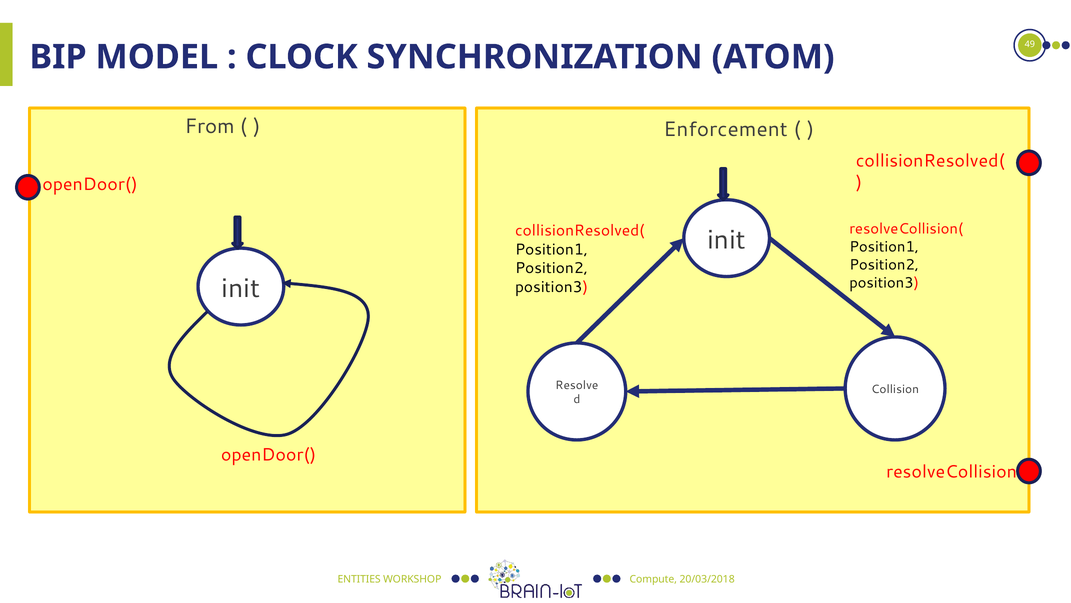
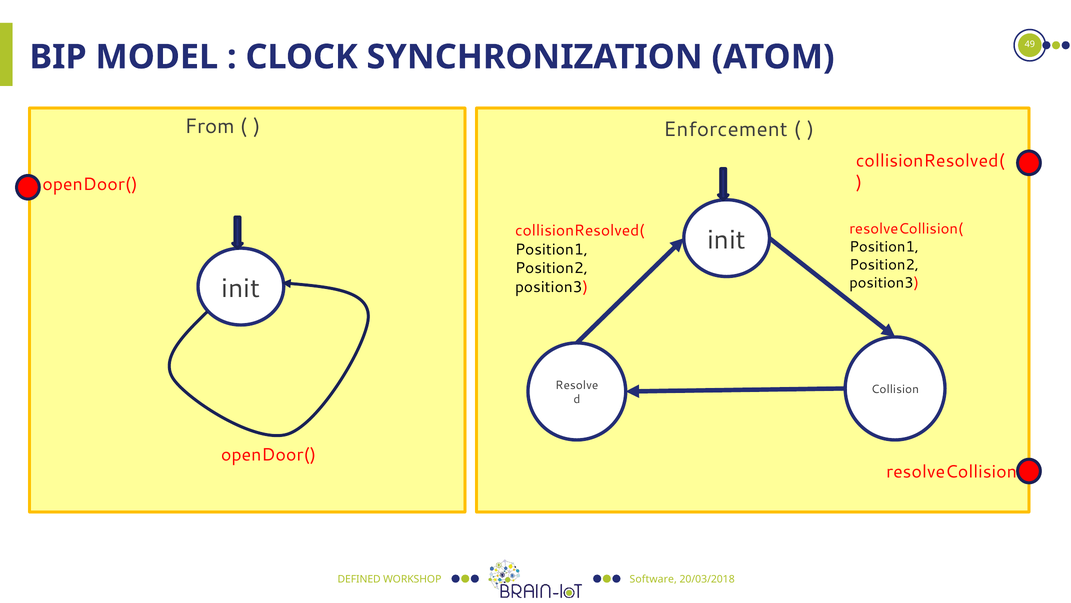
ENTITIES: ENTITIES -> DEFINED (359, 579)
Compute: Compute -> Software (653, 579)
